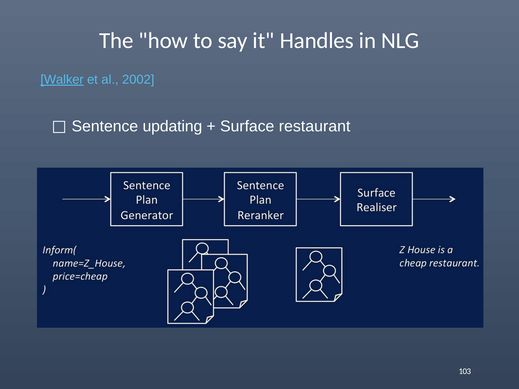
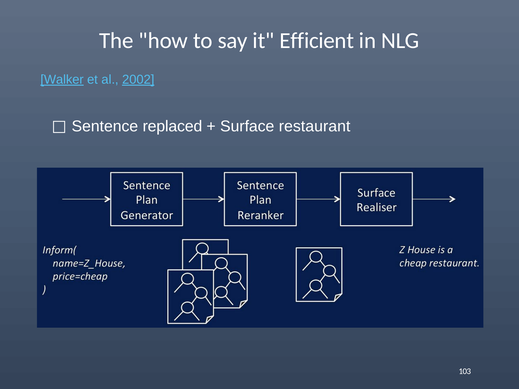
Handles: Handles -> Efficient (317, 41)
2002 underline: none -> present (138, 80)
updating: updating -> replaced (172, 126)
